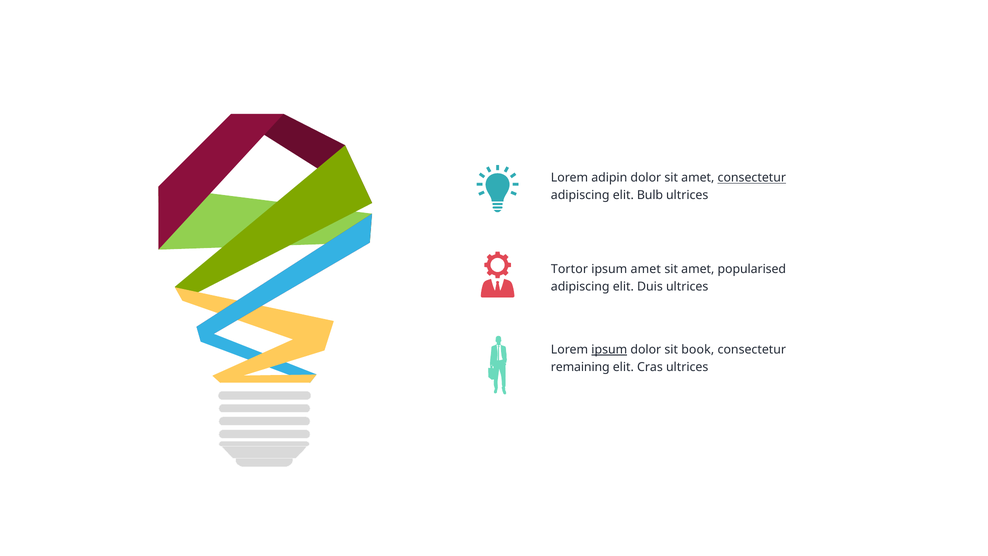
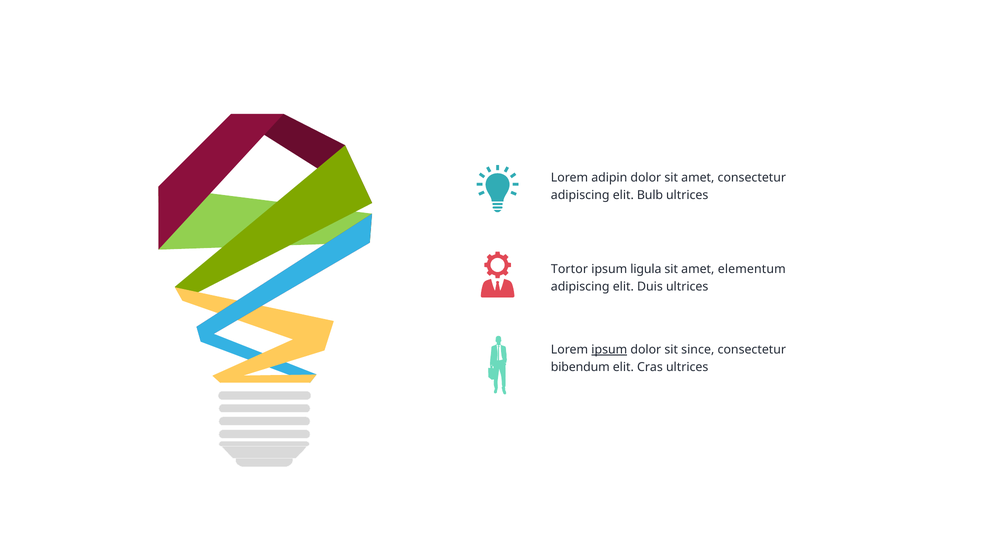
consectetur underline: present -> none (752, 178)
ipsum amet: amet -> ligula (646, 269)
popularised: popularised -> elementum (752, 269)
book: book -> since (698, 350)
remaining: remaining -> bibendum (580, 367)
